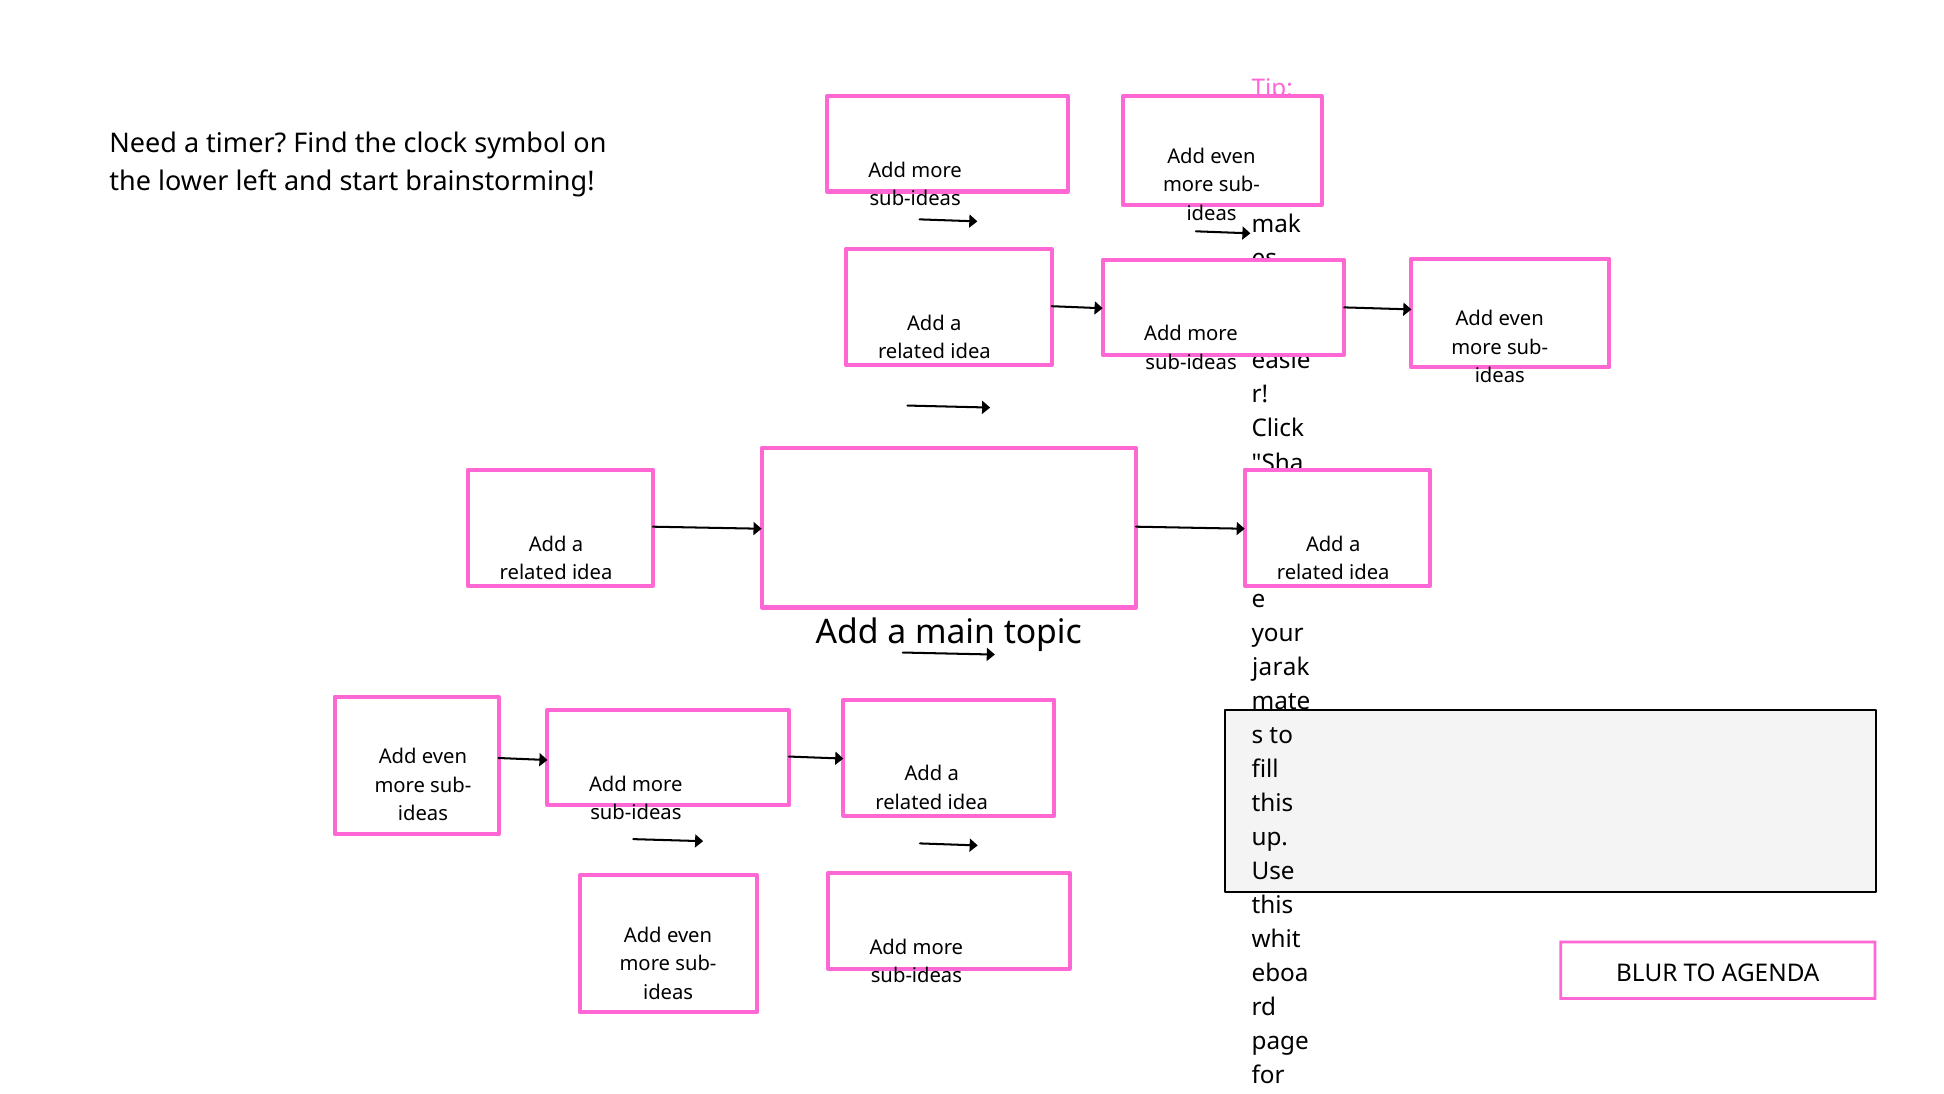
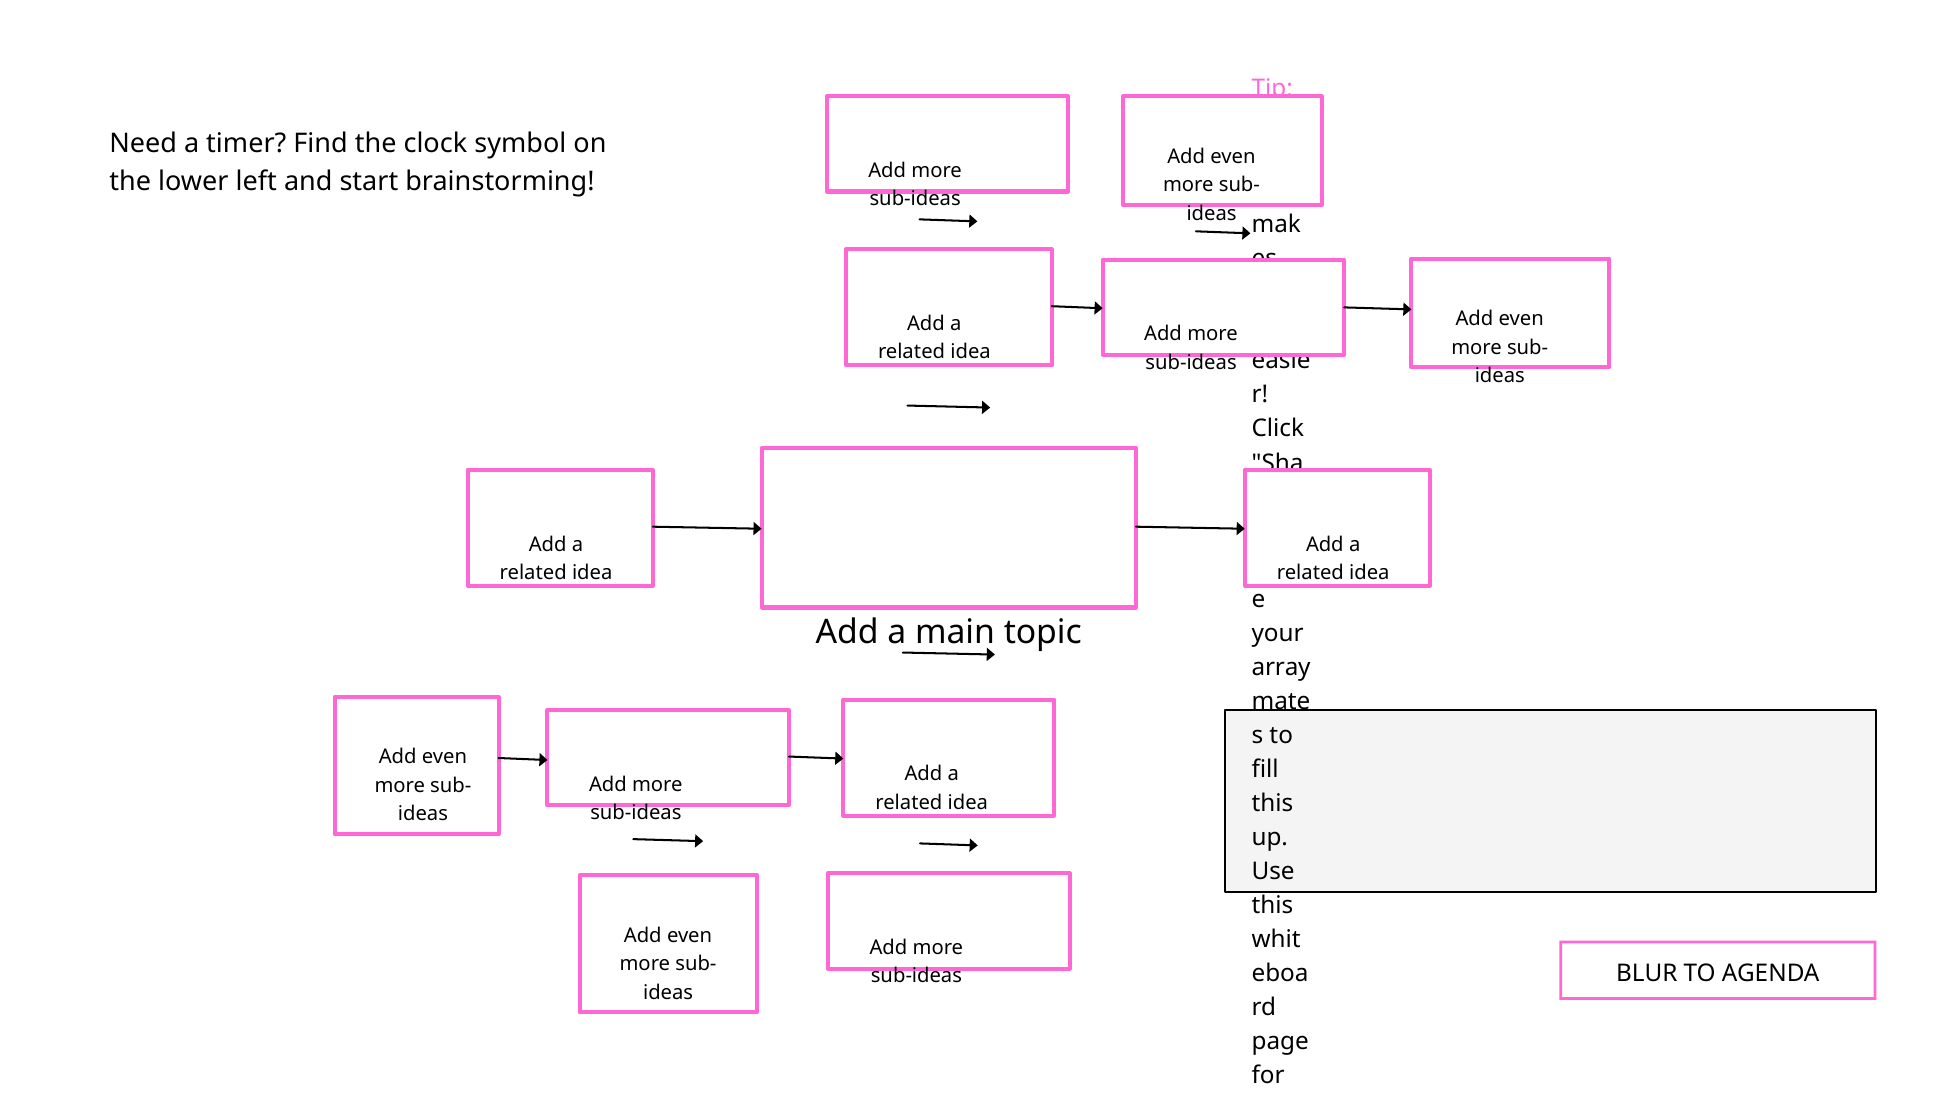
jarak: jarak -> array (1281, 667)
